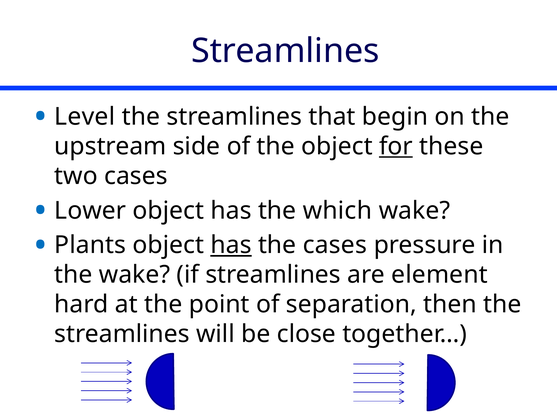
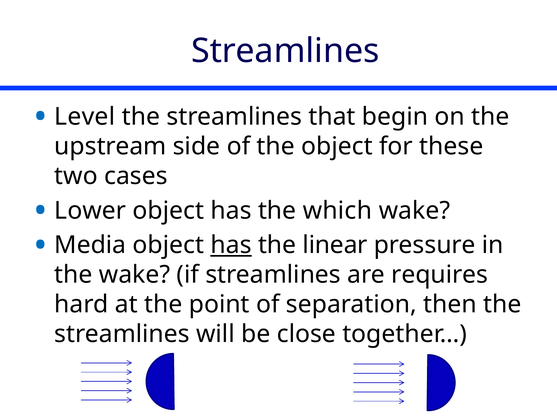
for underline: present -> none (396, 147)
Plants: Plants -> Media (90, 246)
the cases: cases -> linear (335, 246)
element: element -> requires (440, 275)
